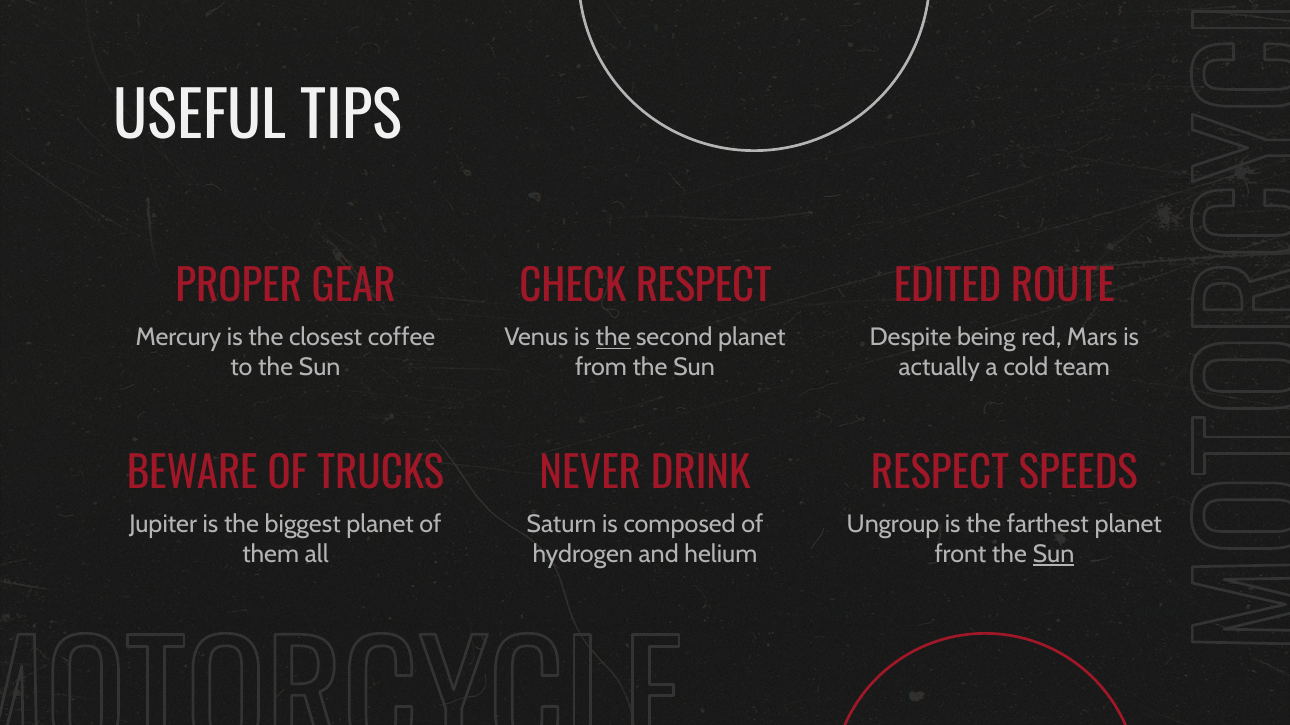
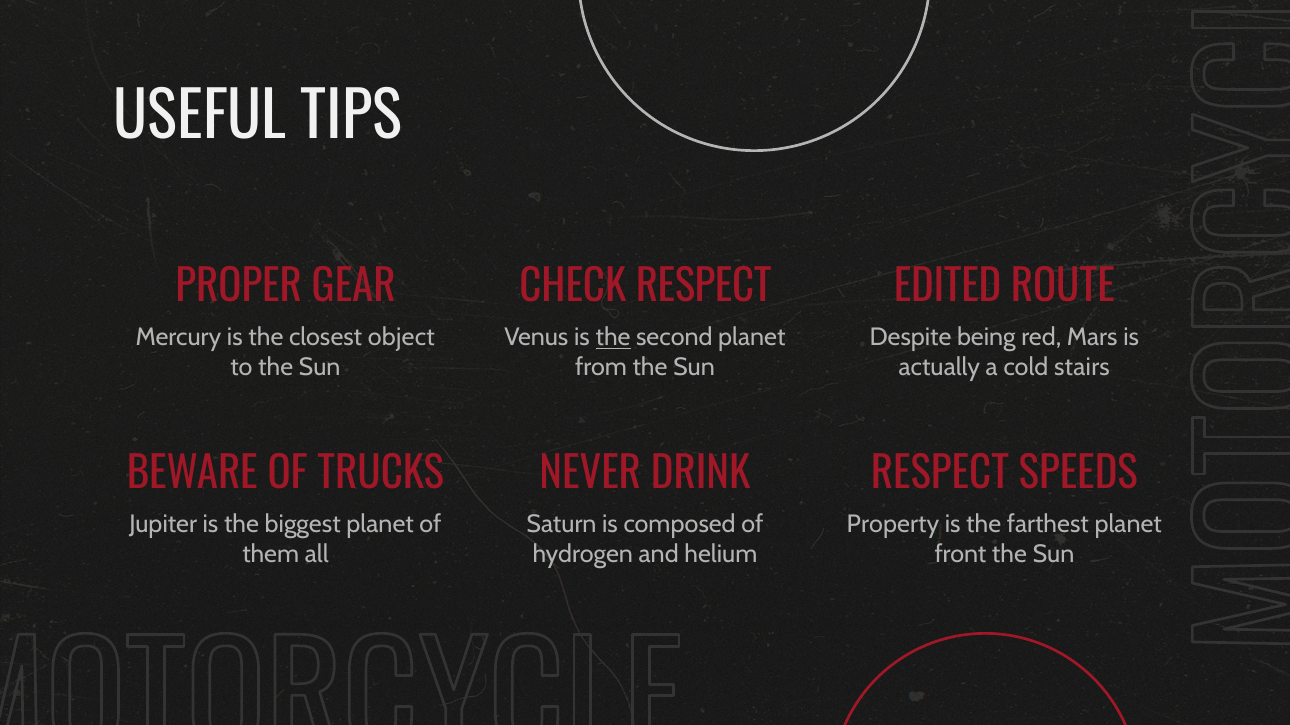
coffee: coffee -> object (401, 338)
team: team -> stairs (1082, 368)
Ungroup: Ungroup -> Property (893, 525)
Sun underline: present -> none (1053, 555)
